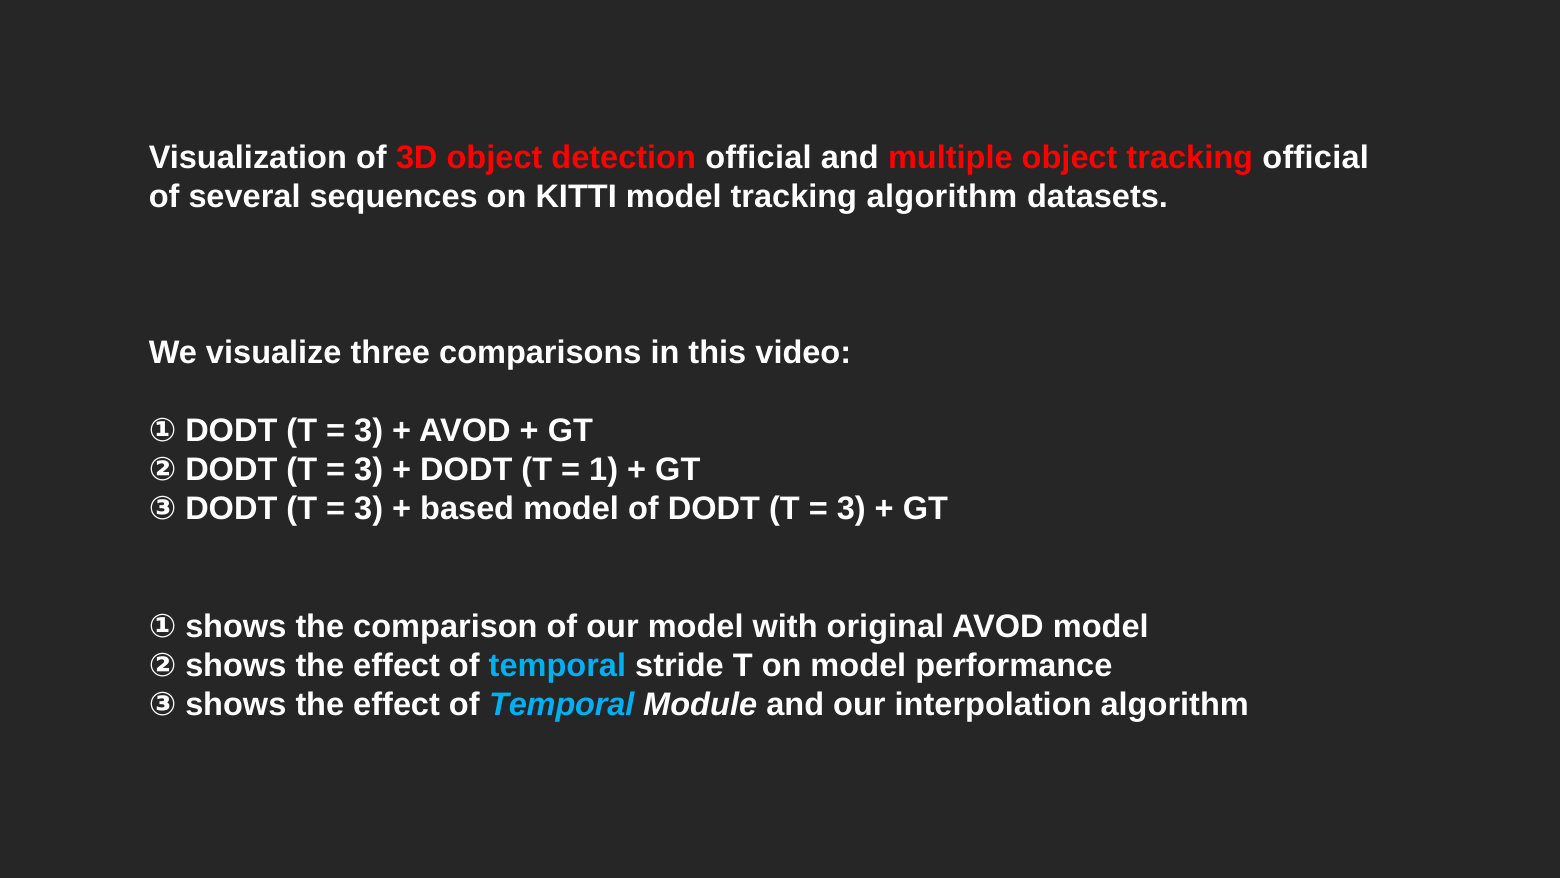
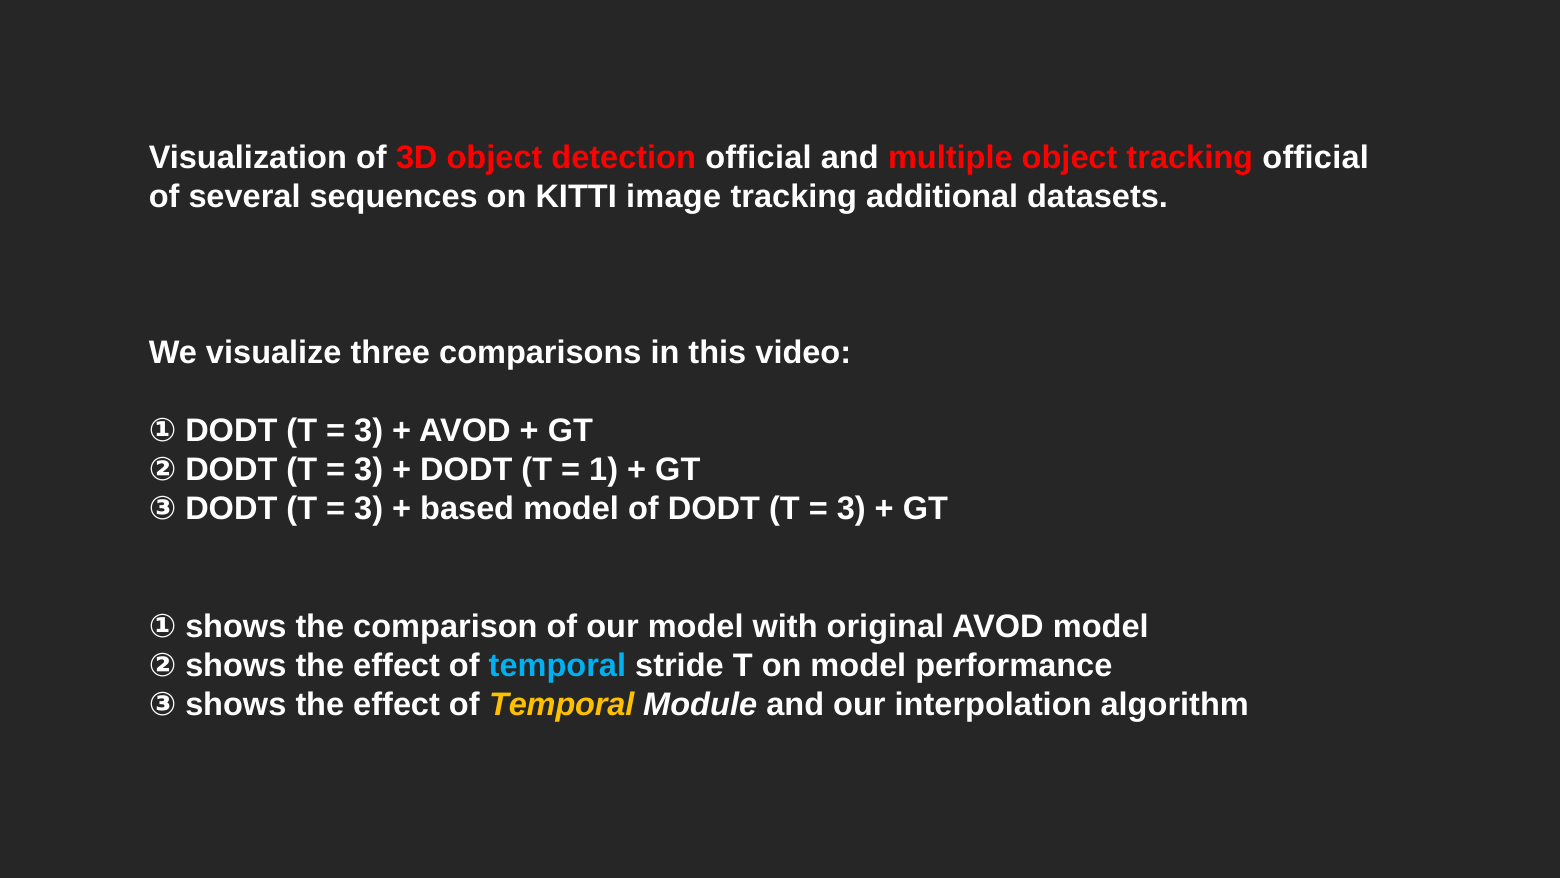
KITTI model: model -> image (674, 197)
tracking algorithm: algorithm -> additional (942, 197)
Temporal colour: light blue -> yellow (562, 704)
